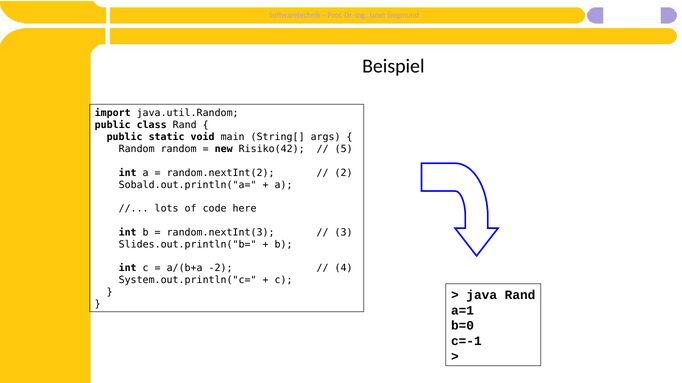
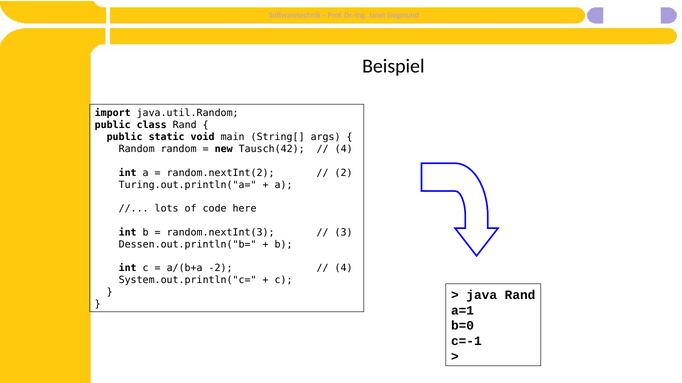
Risiko(42: Risiko(42 -> Tausch(42 (272, 149)
5: 5 -> 4 (344, 149)
Sobald.out.println("a=: Sobald.out.println("a= -> Turing.out.println("a= (188, 185)
Slides.out.println("b=: Slides.out.println("b= -> Dessen.out.println("b= (188, 245)
